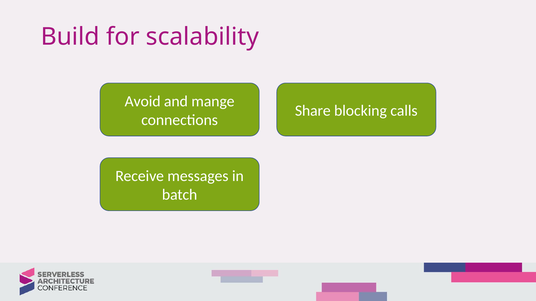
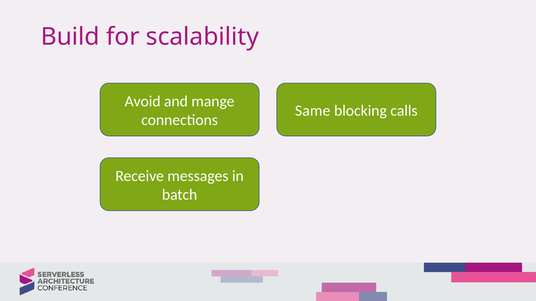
Share: Share -> Same (313, 111)
